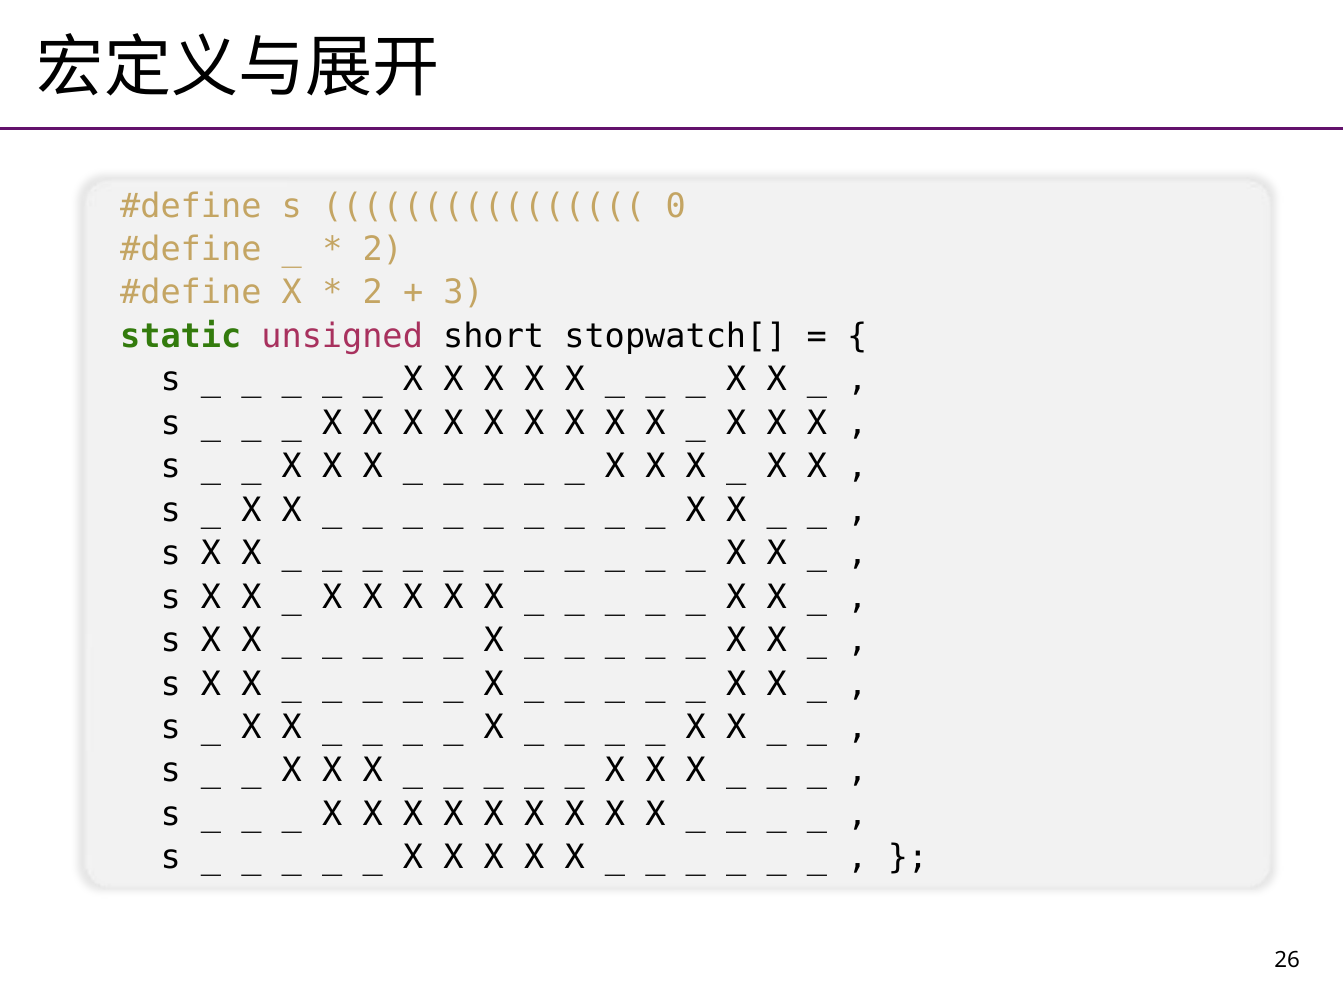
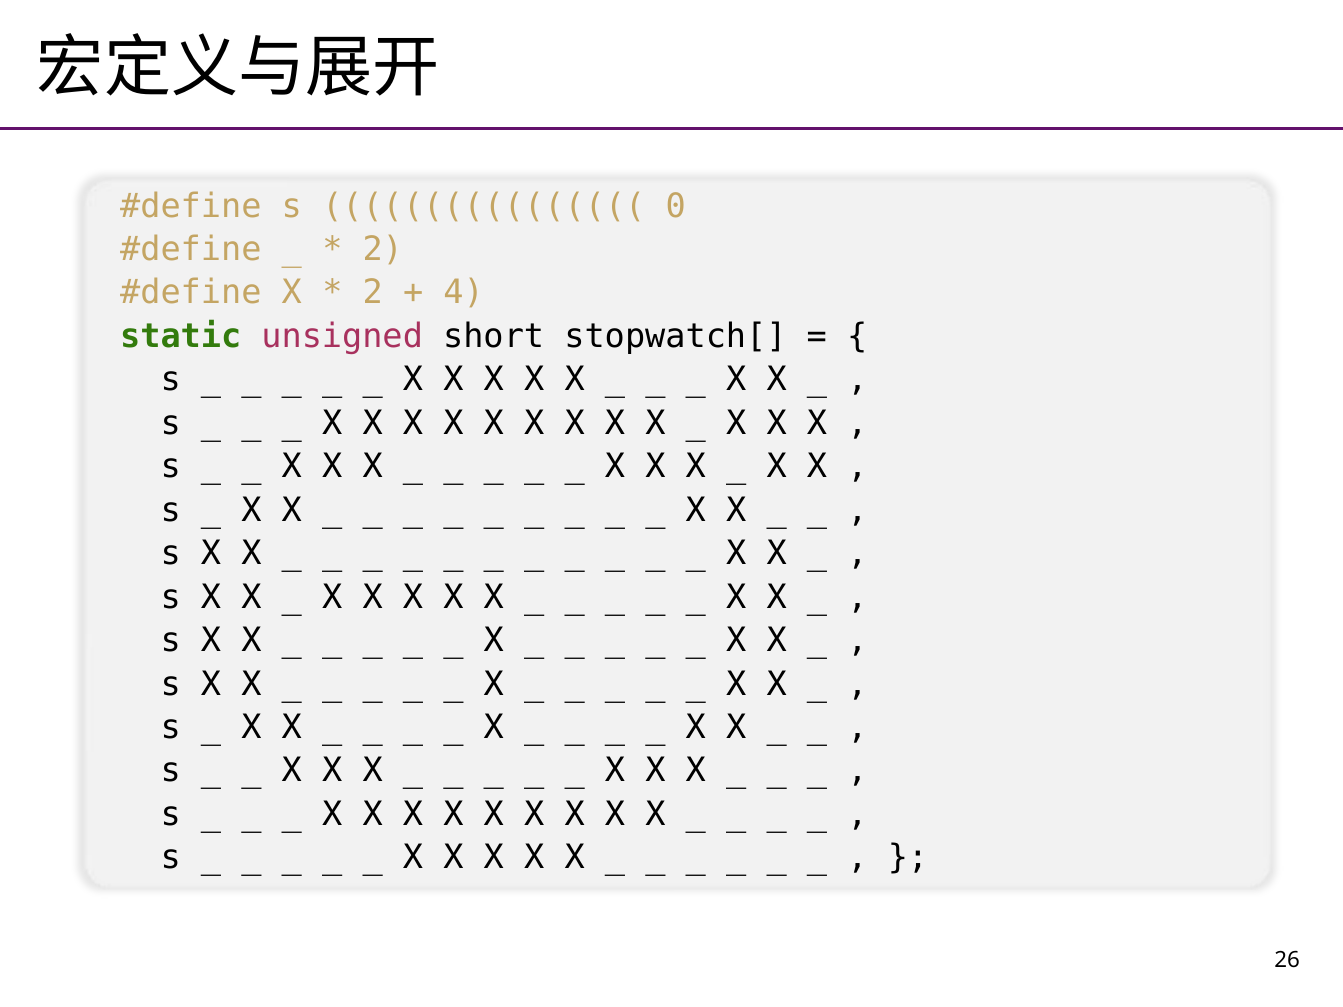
3: 3 -> 4 (464, 293)
